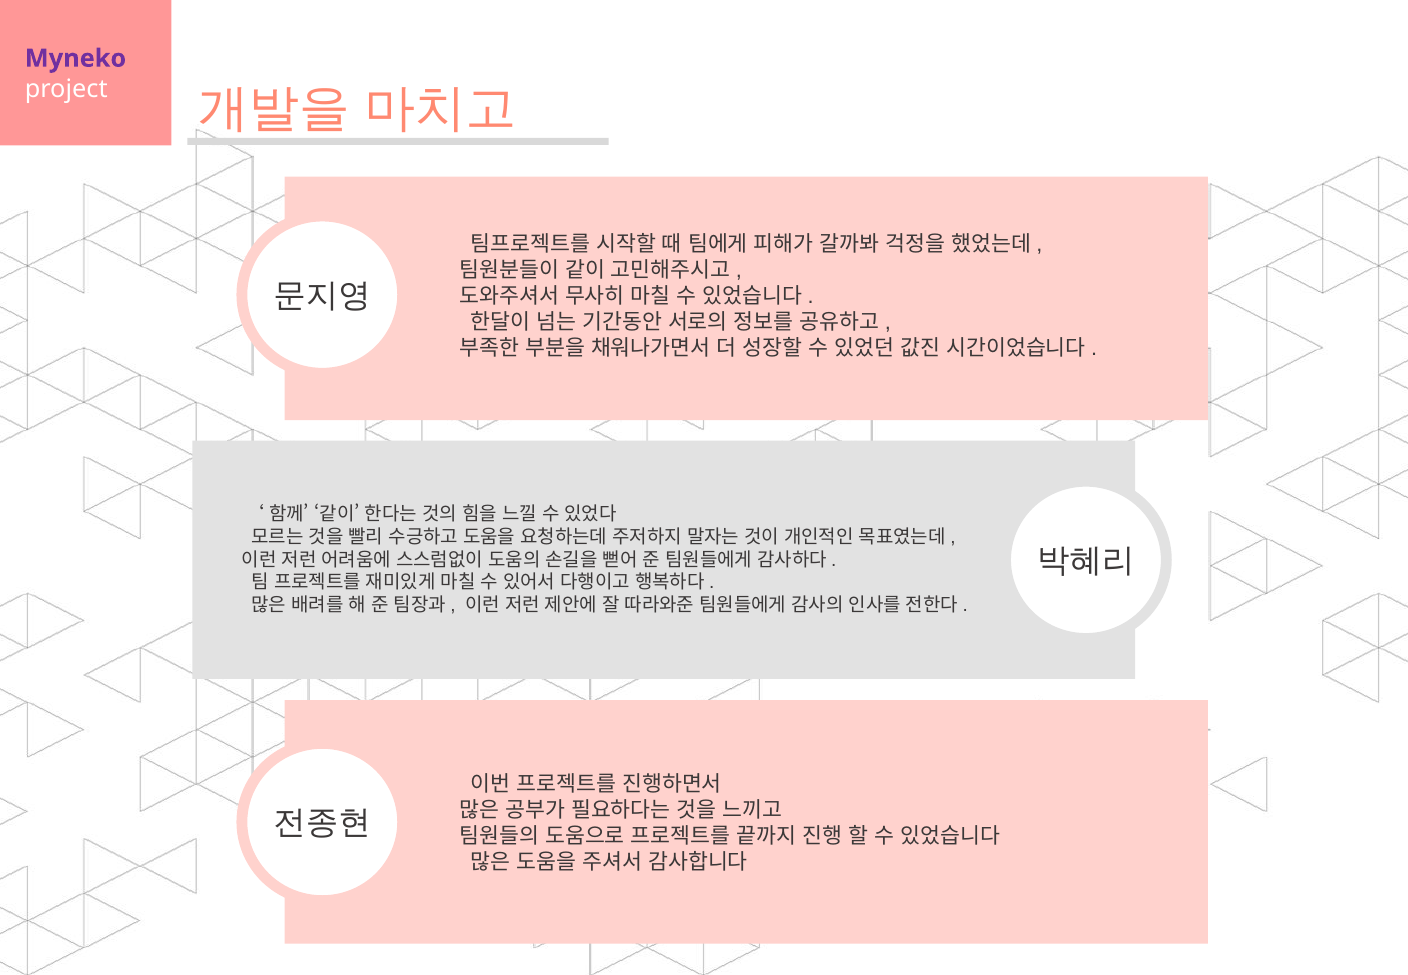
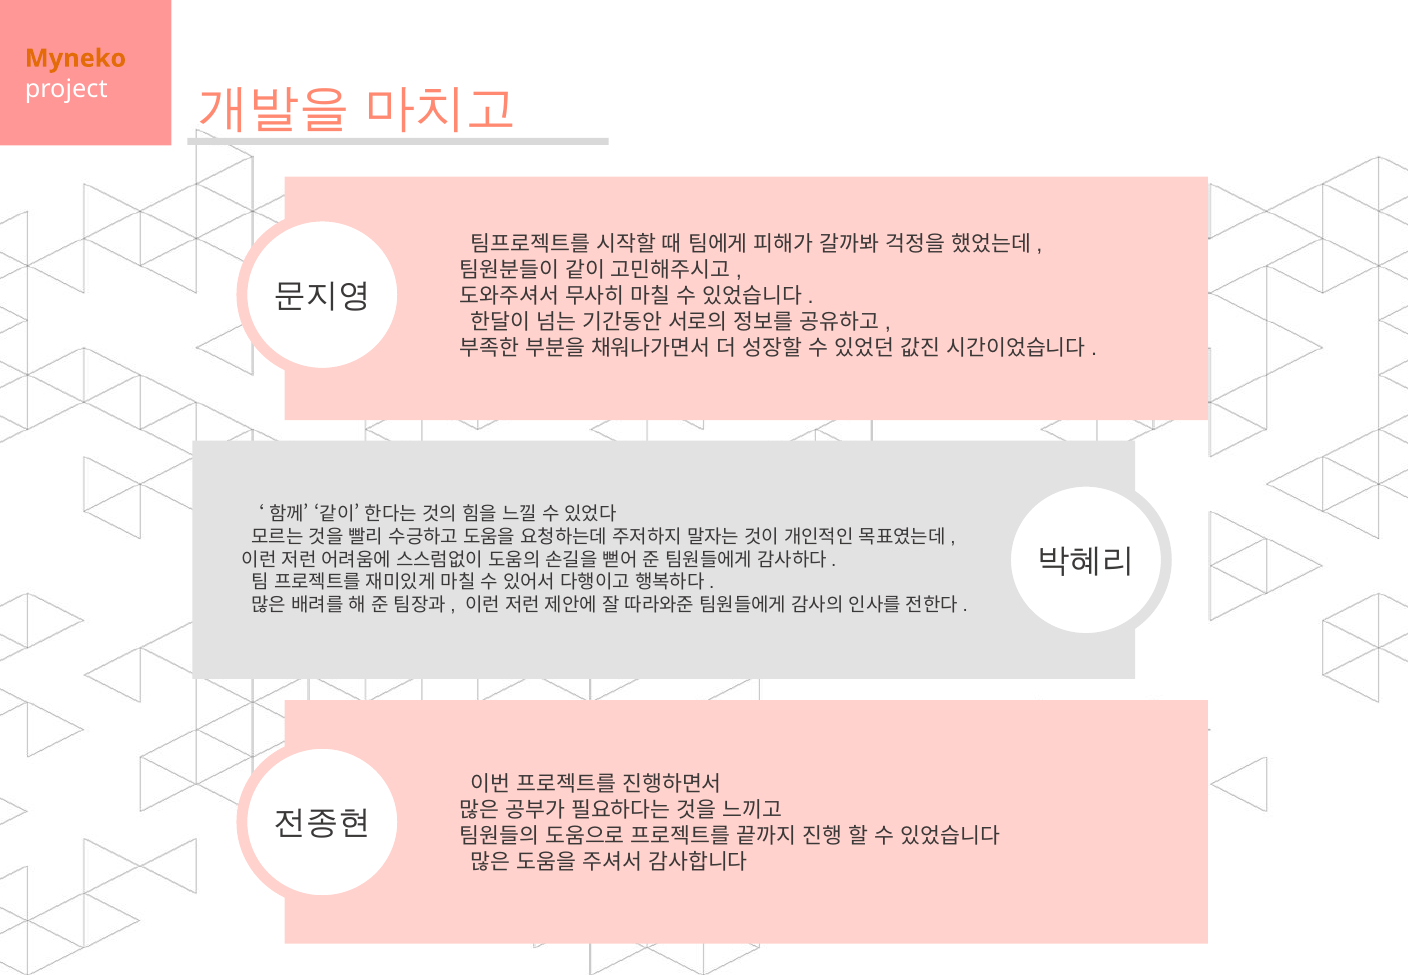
Myneko colour: purple -> orange (76, 58)
